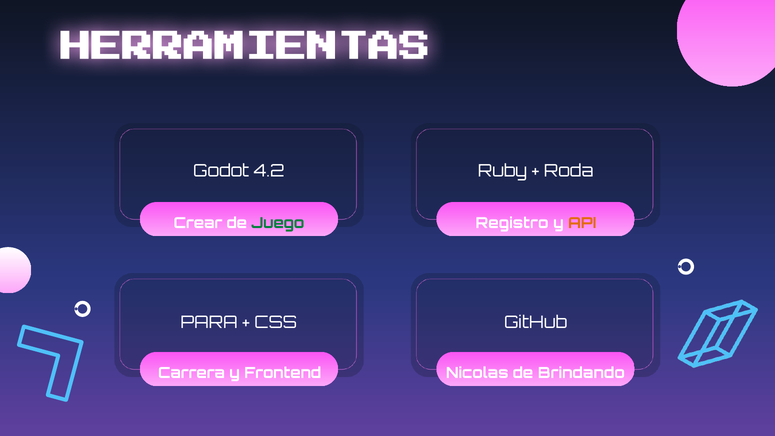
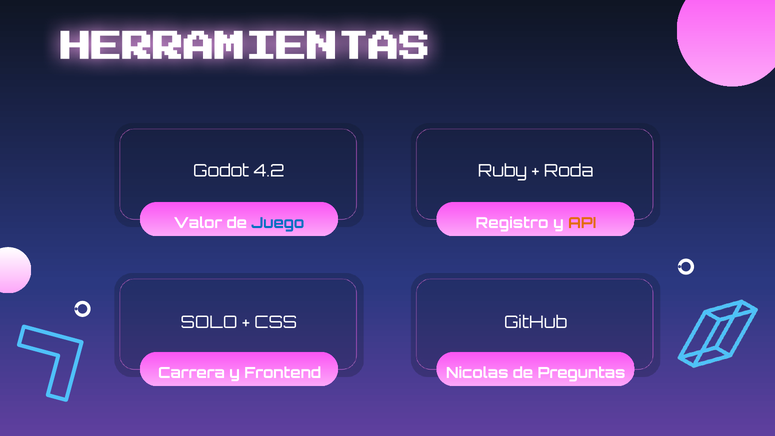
Crear: Crear -> Valor (198, 223)
Juego colour: green -> blue (278, 223)
PARA: PARA -> SOLO (209, 323)
Brindando: Brindando -> Preguntas (581, 373)
